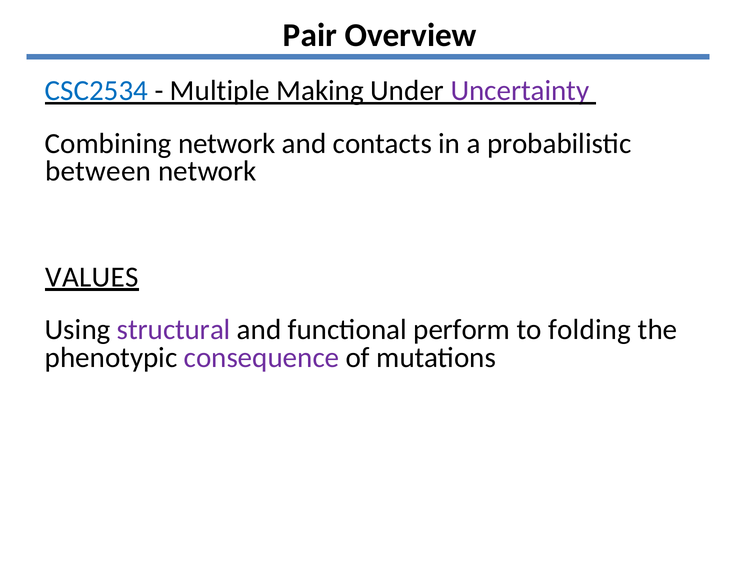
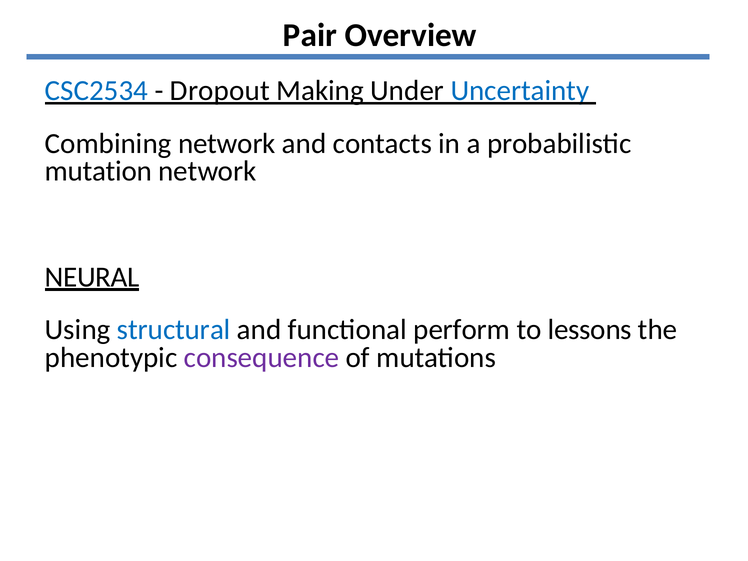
Multiple: Multiple -> Dropout (220, 91)
Uncertainty colour: purple -> blue (520, 91)
between: between -> mutation (98, 171)
VALUES: VALUES -> NEURAL (92, 277)
structural colour: purple -> blue (174, 330)
folding: folding -> lessons (590, 330)
